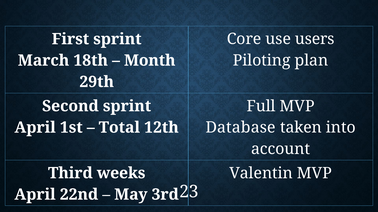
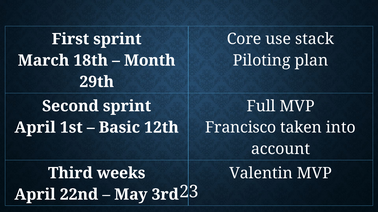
users: users -> stack (315, 39)
Total: Total -> Basic (119, 128)
Database: Database -> Francisco (241, 128)
